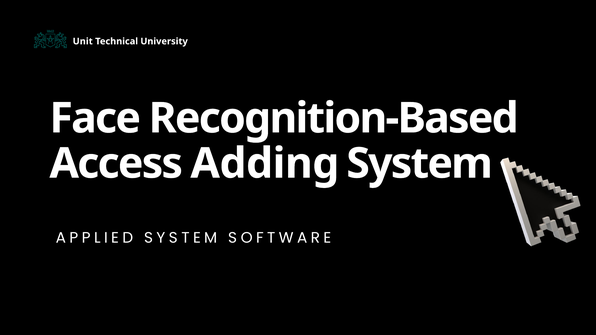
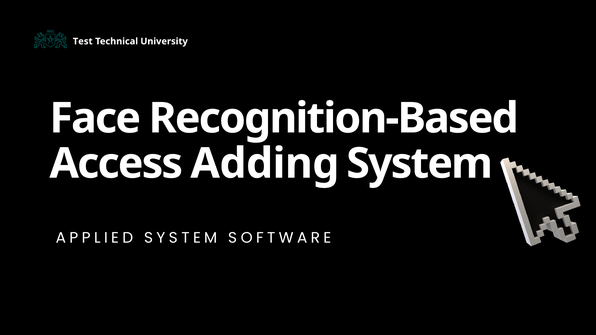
Unit: Unit -> Test (83, 41)
